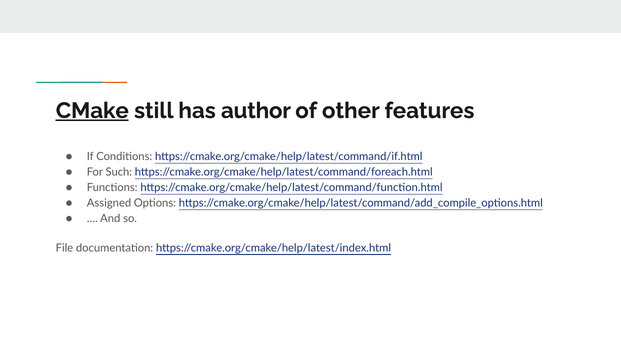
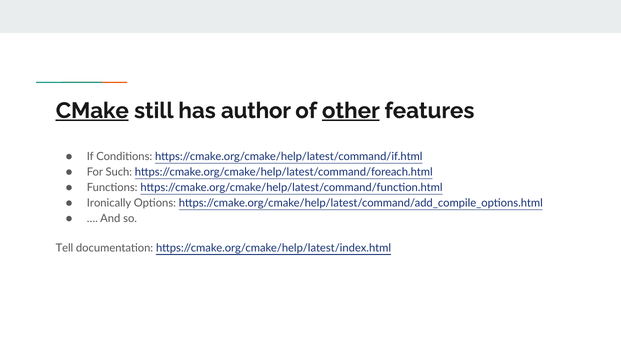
other underline: none -> present (351, 111)
Assigned: Assigned -> Ironically (109, 203)
File: File -> Tell (64, 248)
